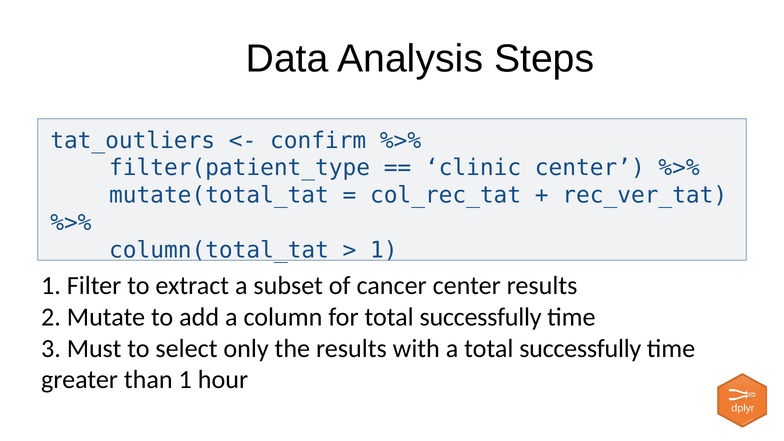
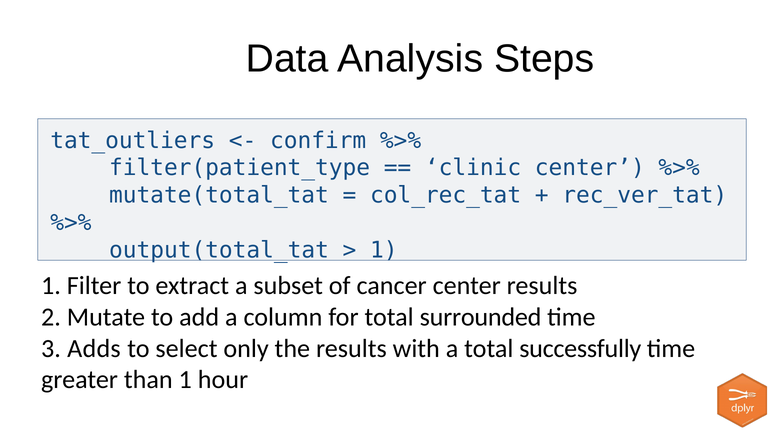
column(total_tat: column(total_tat -> output(total_tat (219, 250)
for total successfully: successfully -> surrounded (481, 317)
Must: Must -> Adds (94, 349)
